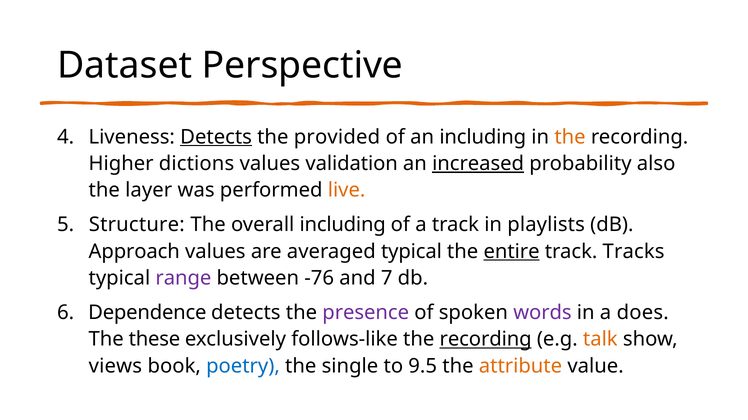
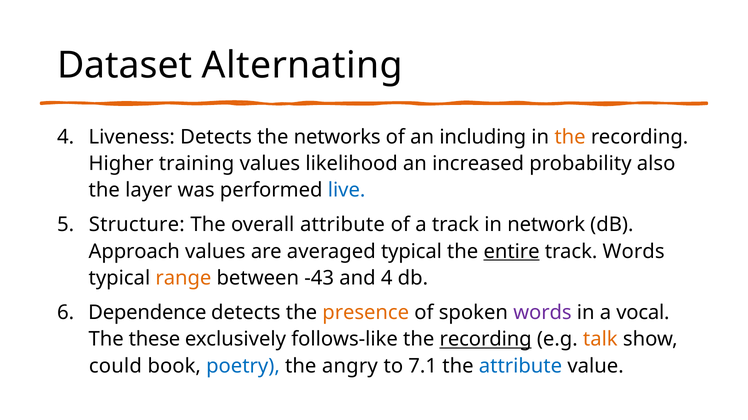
Perspective: Perspective -> Alternating (302, 66)
Detects underline: present -> none (216, 137)
provided: provided -> networks (337, 137)
dictions: dictions -> training (197, 164)
validation: validation -> likelihood (352, 164)
increased underline: present -> none (478, 164)
live colour: orange -> blue (347, 191)
overall including: including -> attribute (342, 225)
playlists: playlists -> network (546, 225)
track Tracks: Tracks -> Words (634, 252)
range colour: purple -> orange (183, 279)
-76: -76 -> -43 (319, 279)
and 7: 7 -> 4 (387, 279)
presence colour: purple -> orange (366, 313)
does: does -> vocal (643, 313)
views: views -> could (115, 367)
single: single -> angry (350, 367)
9.5: 9.5 -> 7.1 (423, 367)
attribute colour: orange -> blue (520, 367)
